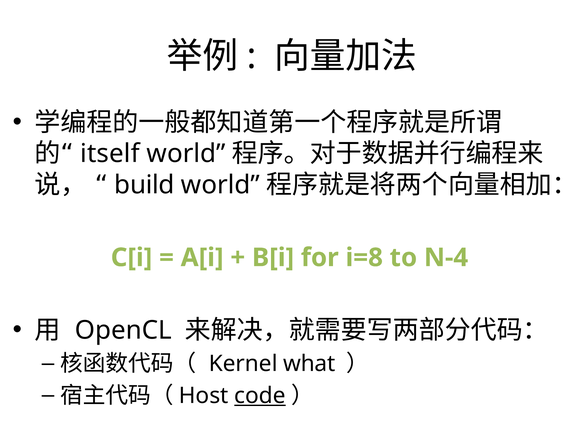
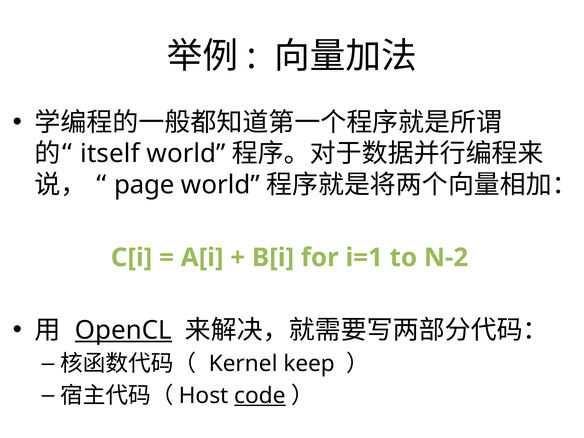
build: build -> page (144, 185)
i=8: i=8 -> i=1 (364, 258)
N-4: N-4 -> N-2 (446, 258)
OpenCL underline: none -> present (123, 330)
what: what -> keep (309, 364)
